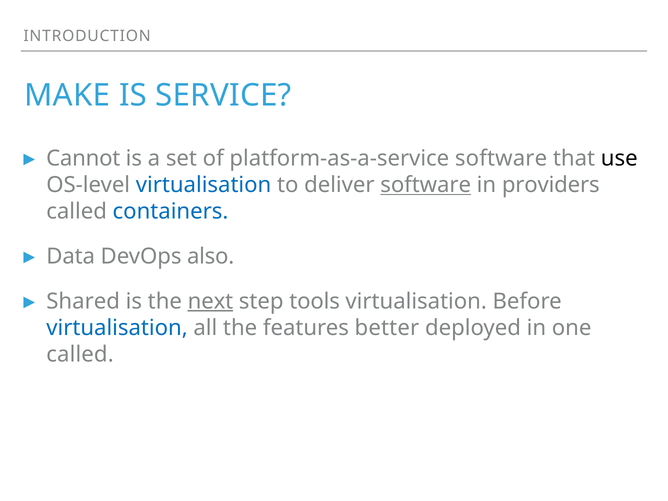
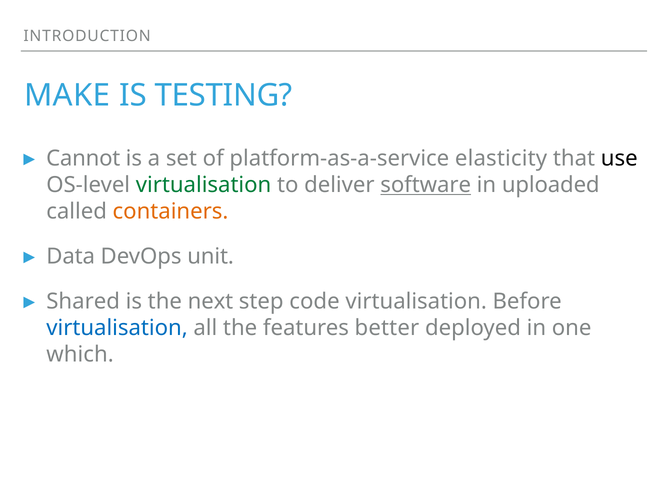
SERVICE: SERVICE -> TESTING (224, 95)
platform-as-a-service software: software -> elasticity (501, 158)
virtualisation colour: blue -> green (204, 185)
providers: providers -> uploaded (551, 185)
containers colour: blue -> orange (170, 212)
also: also -> unit (211, 256)
next underline: present -> none (210, 301)
tools: tools -> code (314, 301)
called: called -> which (80, 355)
